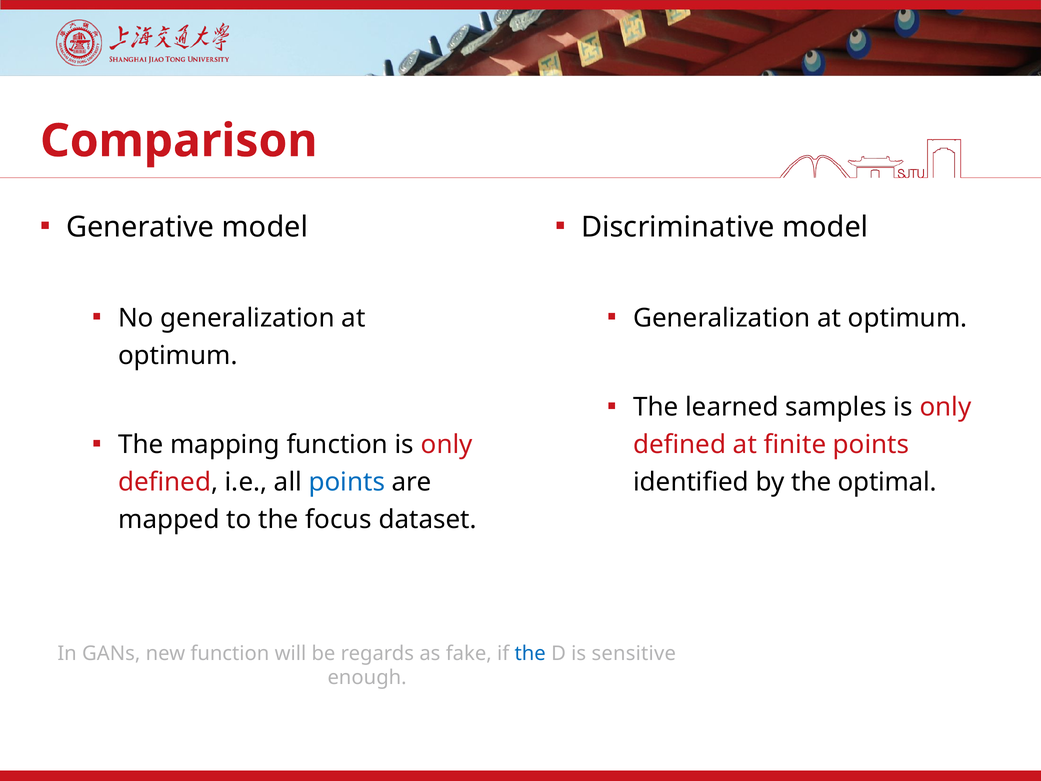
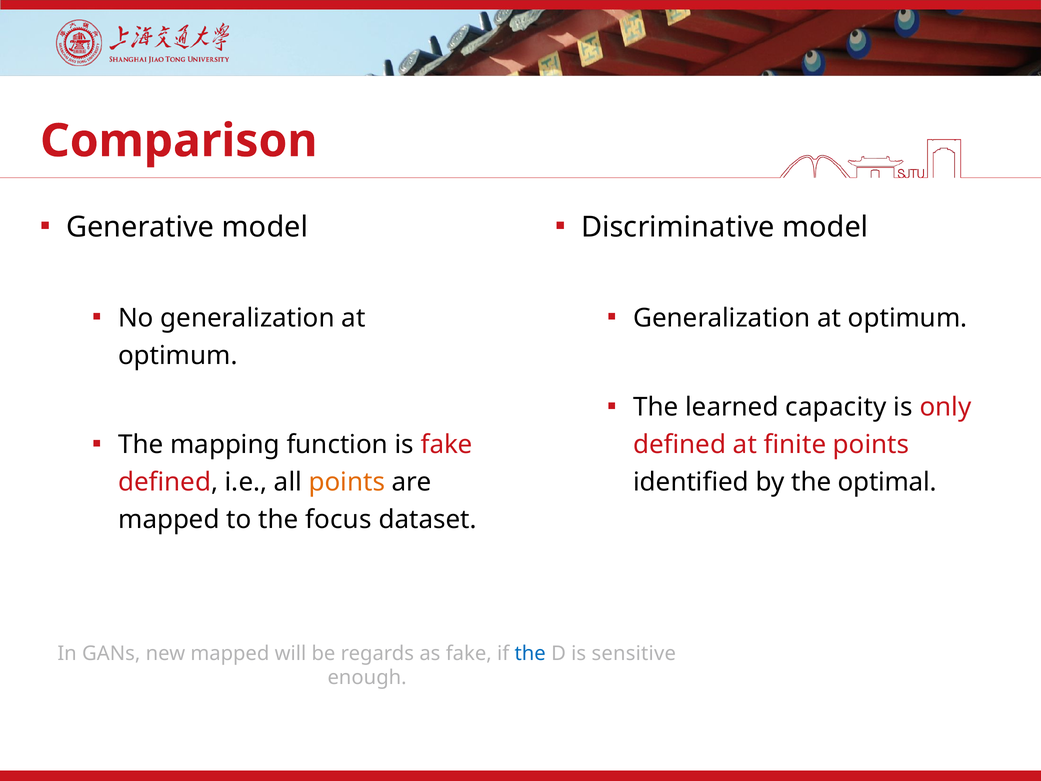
samples: samples -> capacity (836, 407)
function is only: only -> fake (447, 445)
points colour: blue -> orange (347, 482)
new function: function -> mapped (230, 653)
